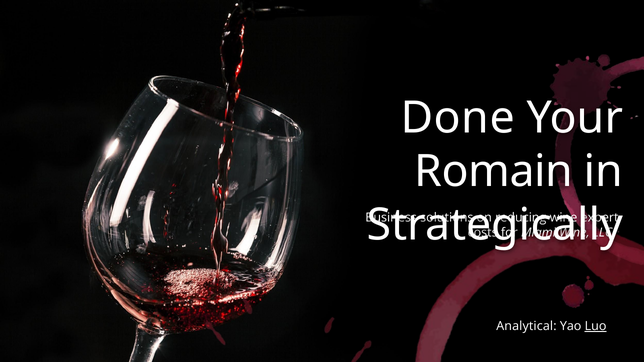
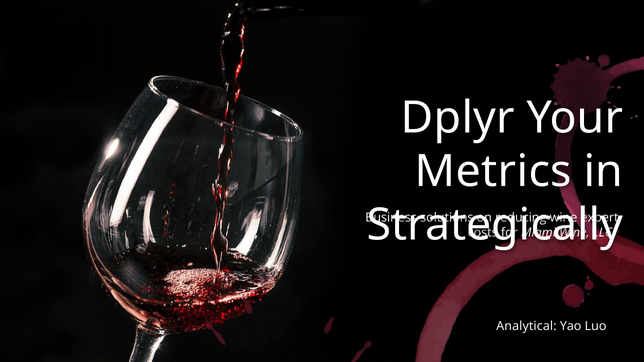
Done: Done -> Dplyr (458, 118)
Romain: Romain -> Metrics (493, 172)
Luo underline: present -> none (596, 326)
